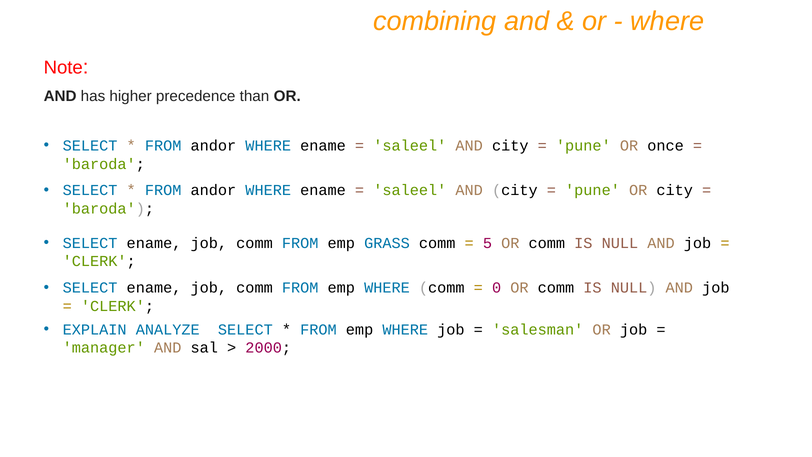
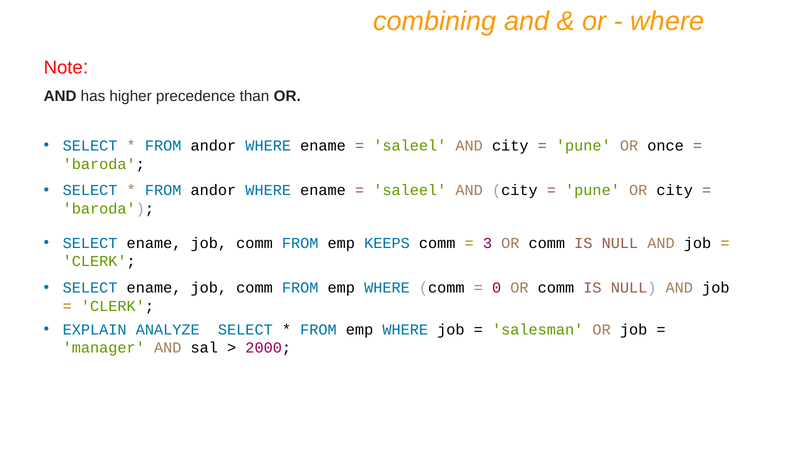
GRASS: GRASS -> KEEPS (387, 243)
5: 5 -> 3 (487, 243)
